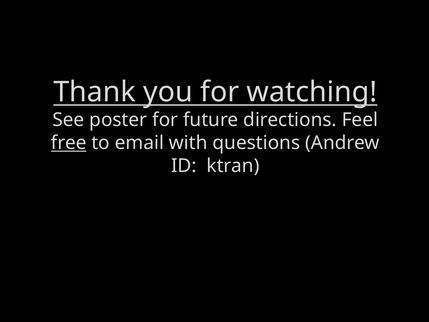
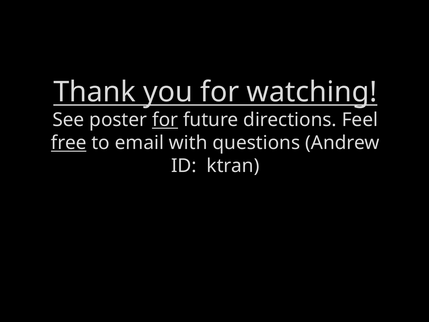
for underline: none -> present (165, 120)
